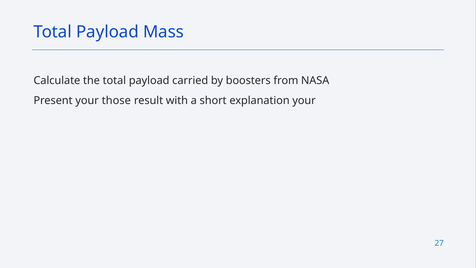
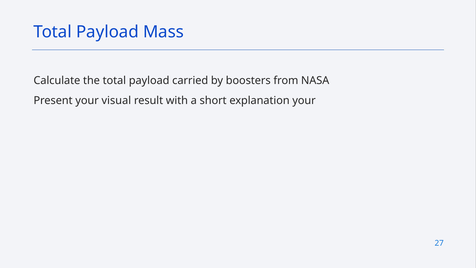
those: those -> visual (116, 100)
